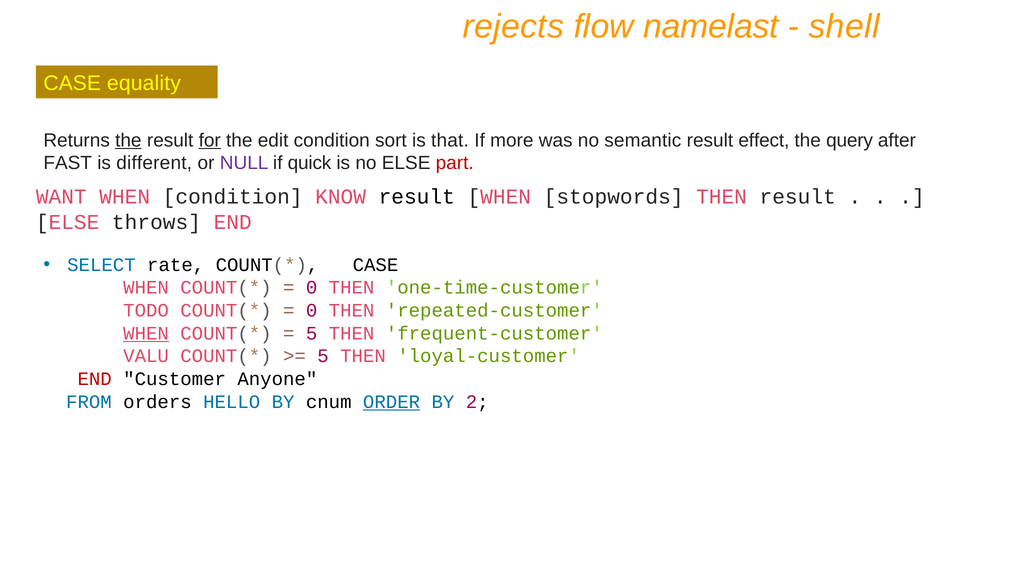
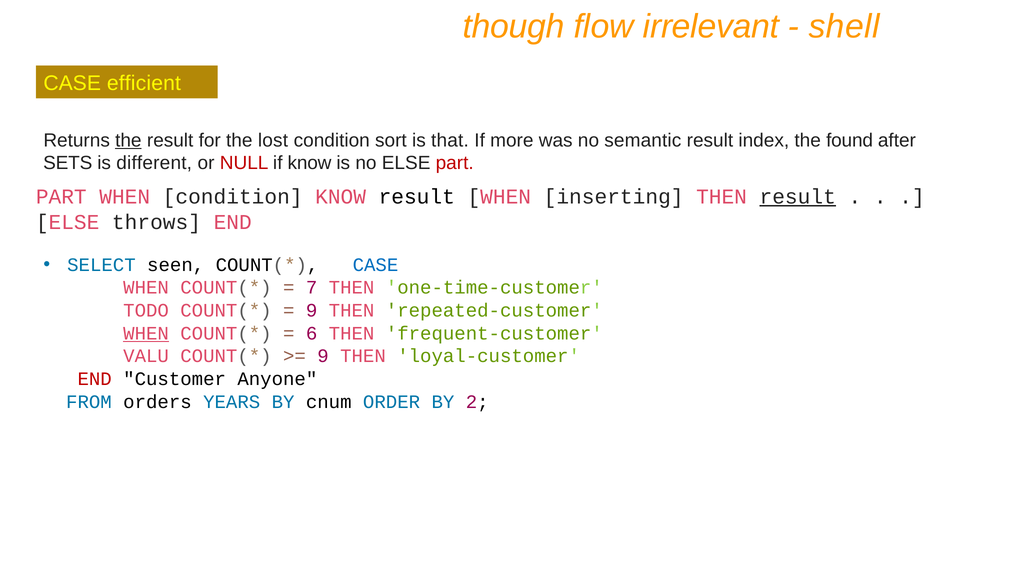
rejects: rejects -> though (514, 26)
namelast: namelast -> irrelevant (711, 26)
equality: equality -> efficient (144, 83)
for underline: present -> none (210, 140)
edit: edit -> lost (273, 140)
effect: effect -> index (764, 140)
query: query -> found (850, 140)
FAST: FAST -> SETS (68, 163)
NULL colour: purple -> red (244, 163)
if quick: quick -> know (310, 163)
WANT: WANT -> PART (61, 197)
stopwords: stopwords -> inserting (614, 197)
result underline: none -> present (798, 197)
rate: rate -> seen (176, 265)
CASE colour: black -> blue (375, 265)
0: 0 -> 7 (312, 288)
0: 0 -> 9 (312, 310)
5: 5 -> 6 (312, 333)
5: 5 -> 9 (323, 356)
HELLO: HELLO -> YEARS (232, 402)
ORDER underline: present -> none (392, 402)
